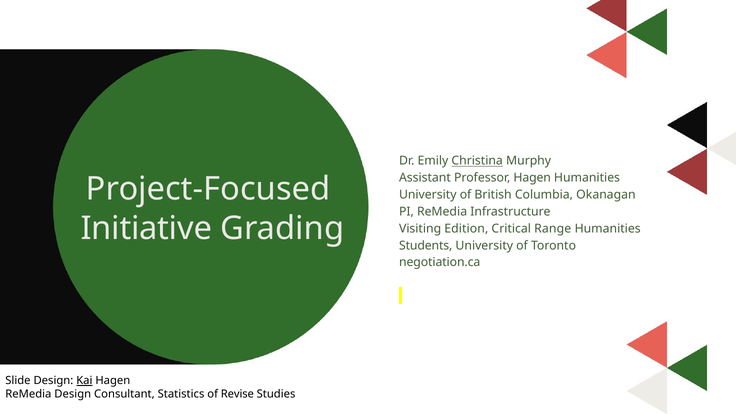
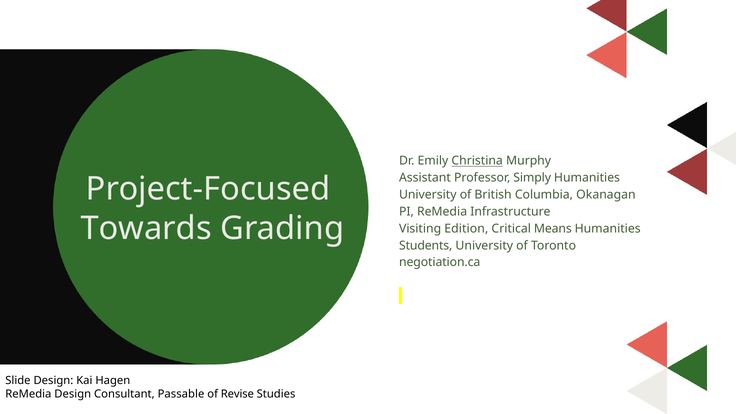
Professor Hagen: Hagen -> Simply (532, 178)
Initiative: Initiative -> Towards (146, 228)
Range: Range -> Means (553, 229)
Kai underline: present -> none (84, 381)
Statistics: Statistics -> Passable (181, 394)
